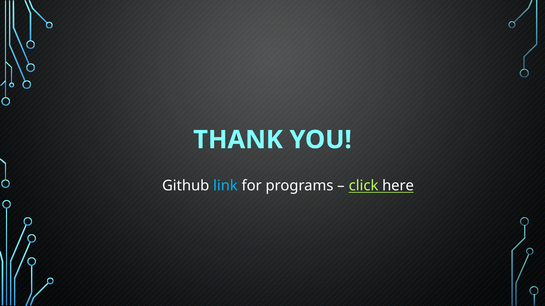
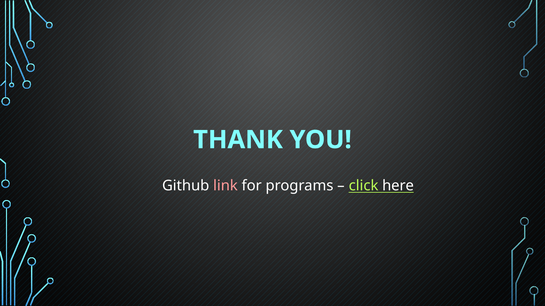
link colour: light blue -> pink (225, 186)
